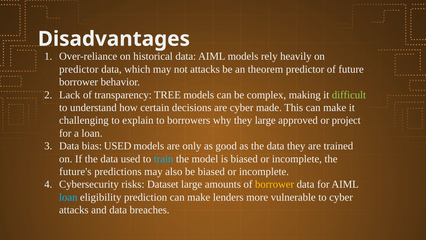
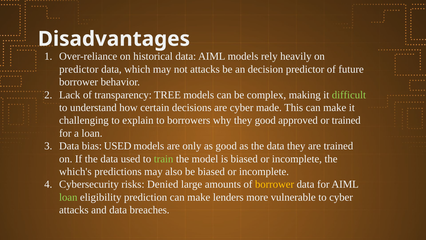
theorem: theorem -> decision (265, 69)
they large: large -> good (265, 120)
or project: project -> trained (346, 120)
train colour: light blue -> light green (164, 159)
future's: future's -> which's (75, 171)
Dataset: Dataset -> Denied (163, 184)
loan colour: light blue -> light green (68, 197)
